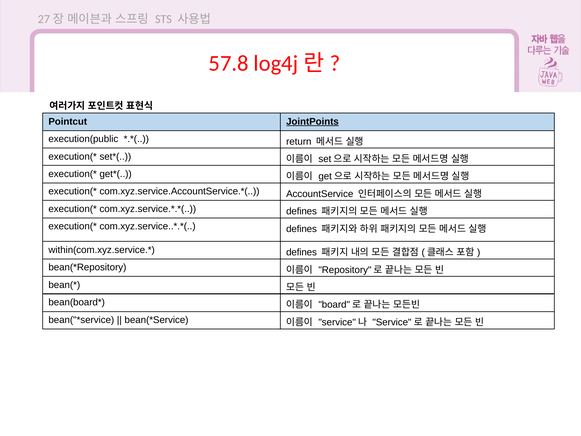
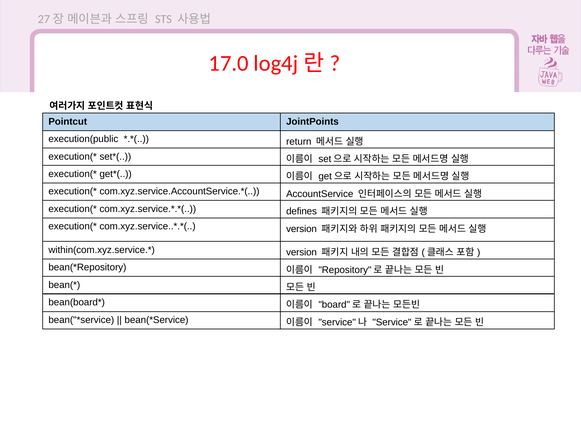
57.8: 57.8 -> 17.0 (229, 63)
JointPoints underline: present -> none (312, 122)
defines: defines -> version (302, 229)
defines: defines -> version (302, 252)
